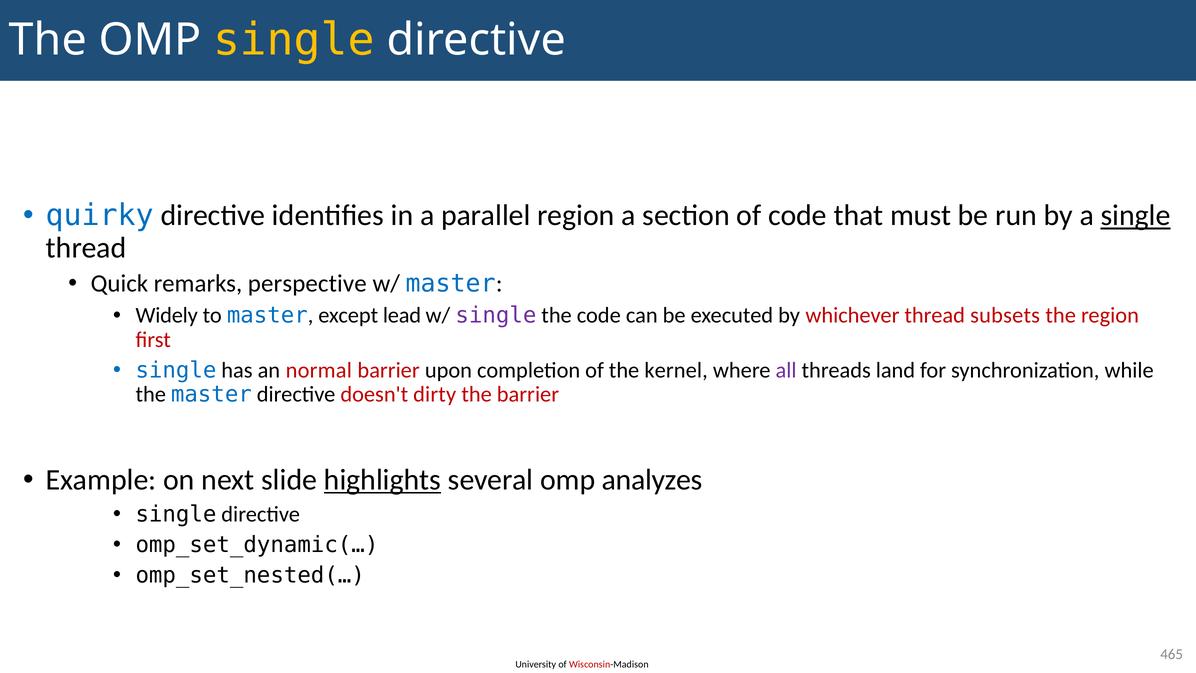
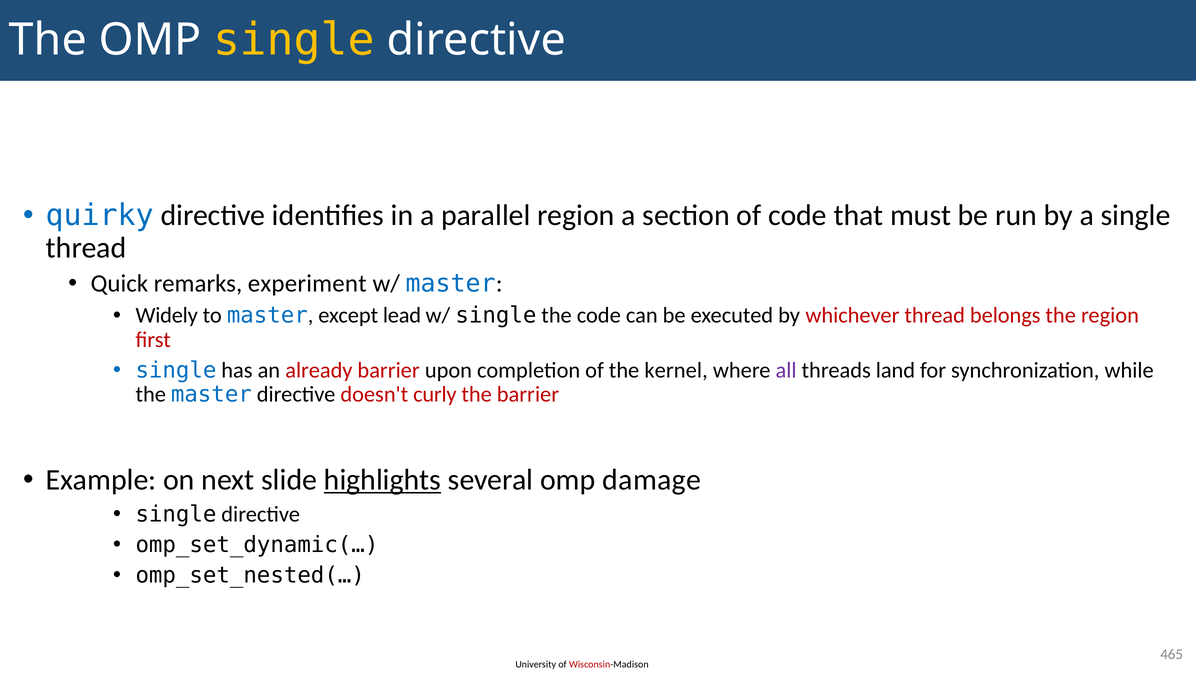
single underline: present -> none (1136, 215)
perspective: perspective -> experiment (307, 284)
single colour: purple -> black (496, 315)
subsets: subsets -> belongs (1005, 315)
normal: normal -> already (319, 370)
dirty: dirty -> curly (435, 394)
analyzes: analyzes -> damage (652, 480)
